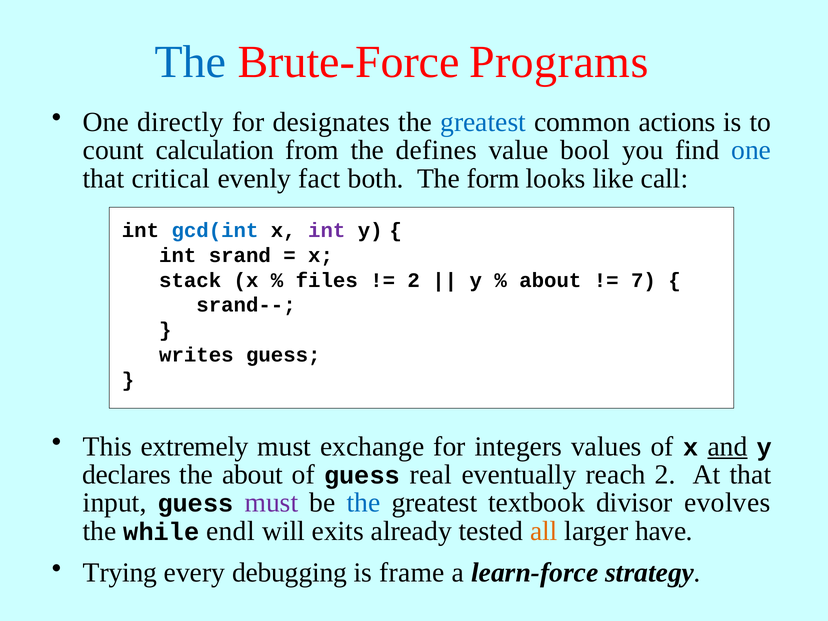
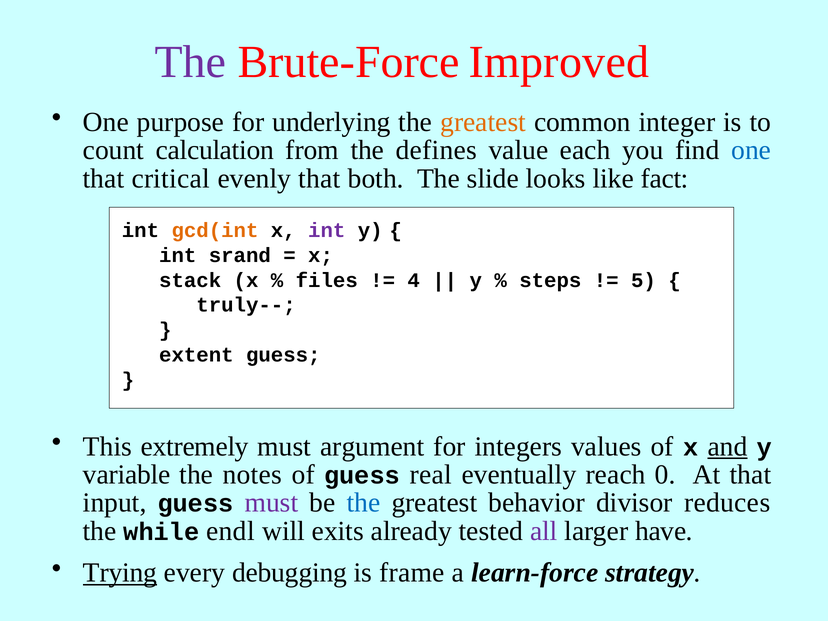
The colour: blue -> purple (191, 62)
Programs: Programs -> Improved (559, 62)
directly: directly -> purpose (181, 122)
designates: designates -> underlying (331, 122)
greatest colour: blue -> orange (483, 122)
actions: actions -> integer (677, 122)
bool: bool -> each (585, 150)
evenly fact: fact -> that (319, 178)
form: form -> slide (493, 178)
call: call -> fact (665, 178)
gcd(int colour: blue -> orange (215, 231)
2: 2 -> 4 (414, 280)
about: about -> steps (550, 280)
7: 7 -> 5 (643, 280)
srand--: srand-- -> truly-- (246, 305)
writes: writes -> extent (196, 355)
exchange: exchange -> argument (372, 446)
declares: declares -> variable (127, 475)
the about: about -> notes (252, 475)
reach 2: 2 -> 0 (665, 475)
textbook: textbook -> behavior (537, 503)
evolves: evolves -> reduces (727, 503)
all colour: orange -> purple (544, 531)
Trying underline: none -> present (120, 573)
